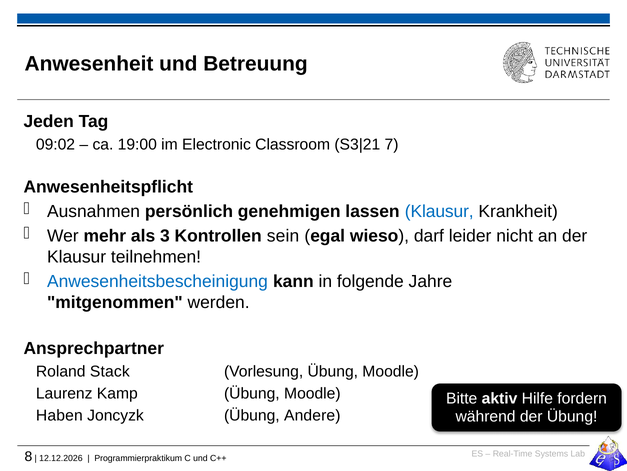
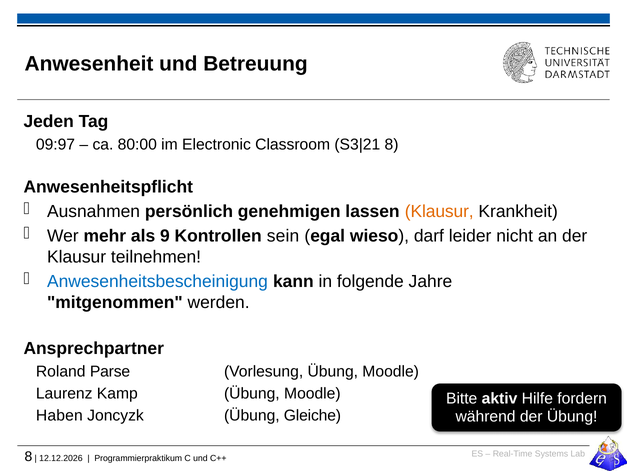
09:02: 09:02 -> 09:97 (56, 144)
19:00: 19:00 -> 80:00 (137, 144)
7: 7 -> 8 (392, 144)
Klausur colour: blue -> orange (439, 211)
3: 3 -> 9 (165, 236)
Stack: Stack -> Parse (110, 371)
Andere: Andere -> Gleiche (312, 415)
